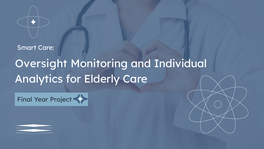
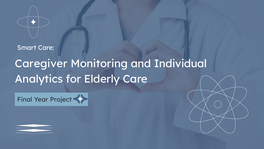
Oversight: Oversight -> Caregiver (41, 64)
